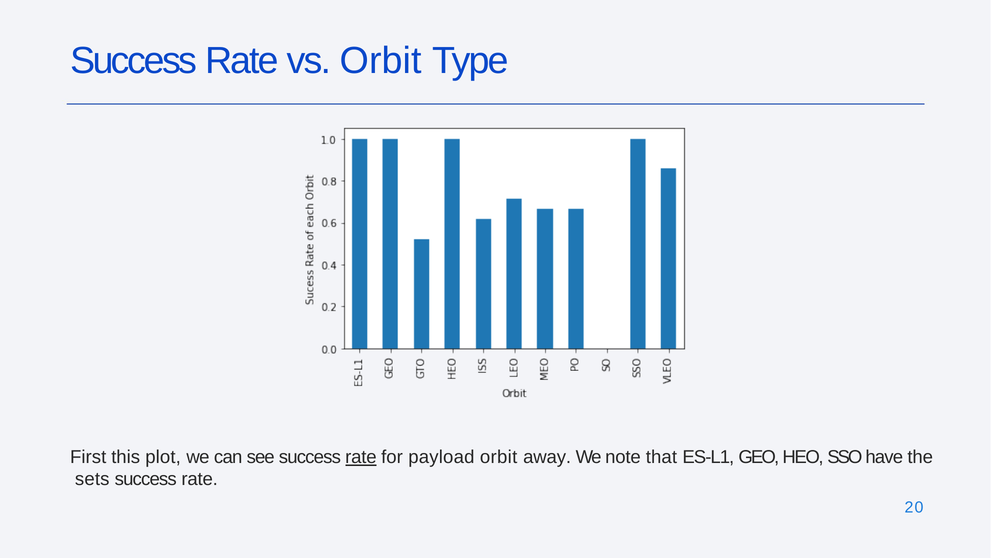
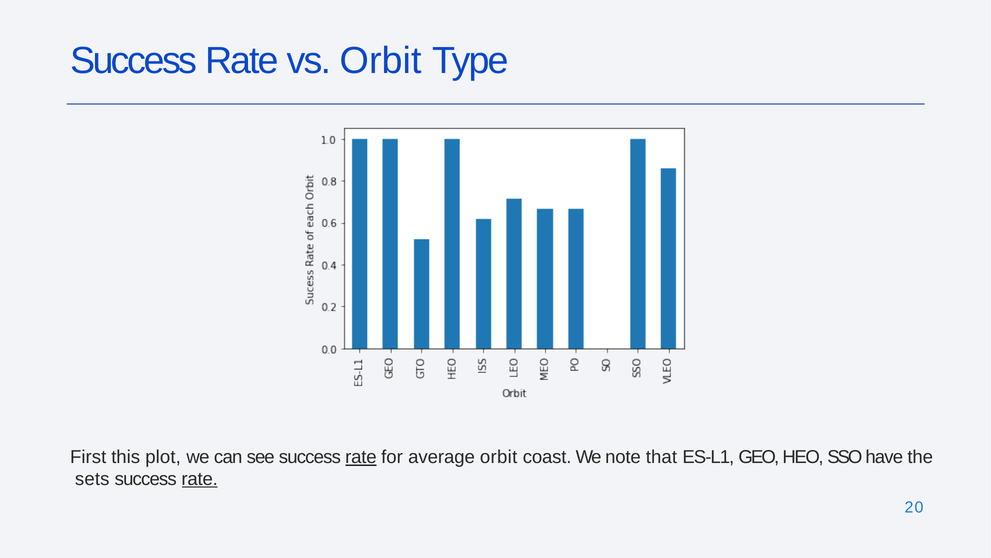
payload: payload -> average (442, 457)
away: away -> coast (547, 457)
rate underline: none -> present (200, 479)
